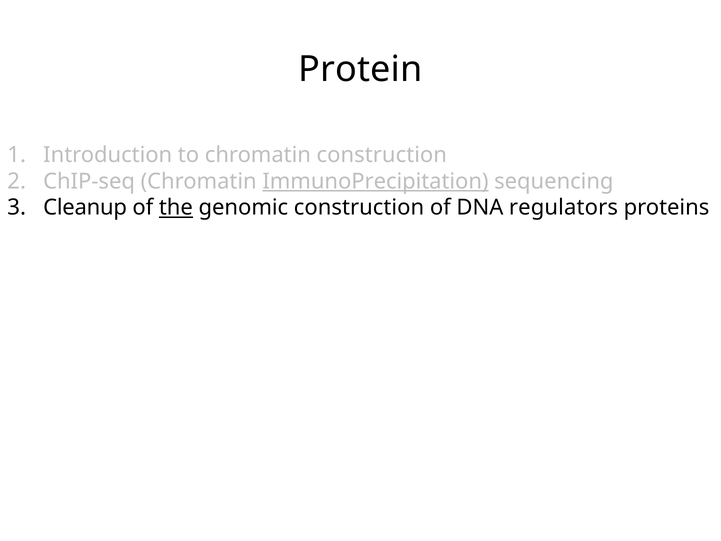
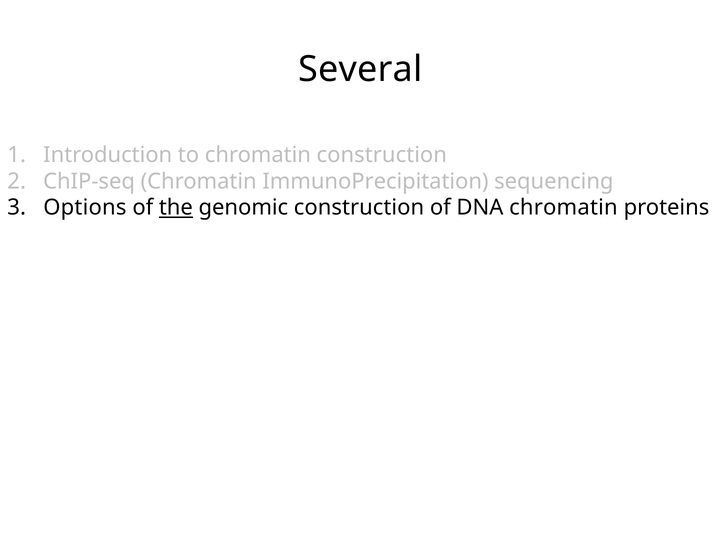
Protein: Protein -> Several (360, 69)
ImmunoPrecipitation underline: present -> none (375, 181)
Cleanup: Cleanup -> Options (85, 208)
DNA regulators: regulators -> chromatin (563, 208)
